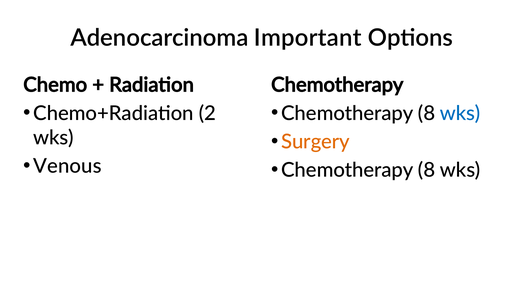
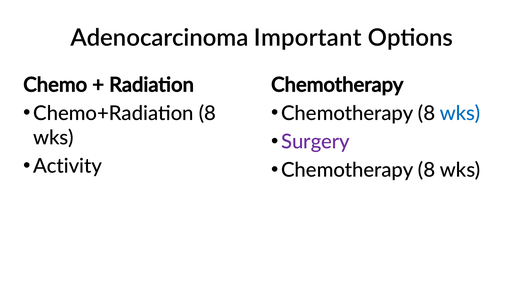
Chemo+Radiation 2: 2 -> 8 (207, 113)
Surgery colour: orange -> purple (315, 142)
Venous: Venous -> Activity (68, 166)
